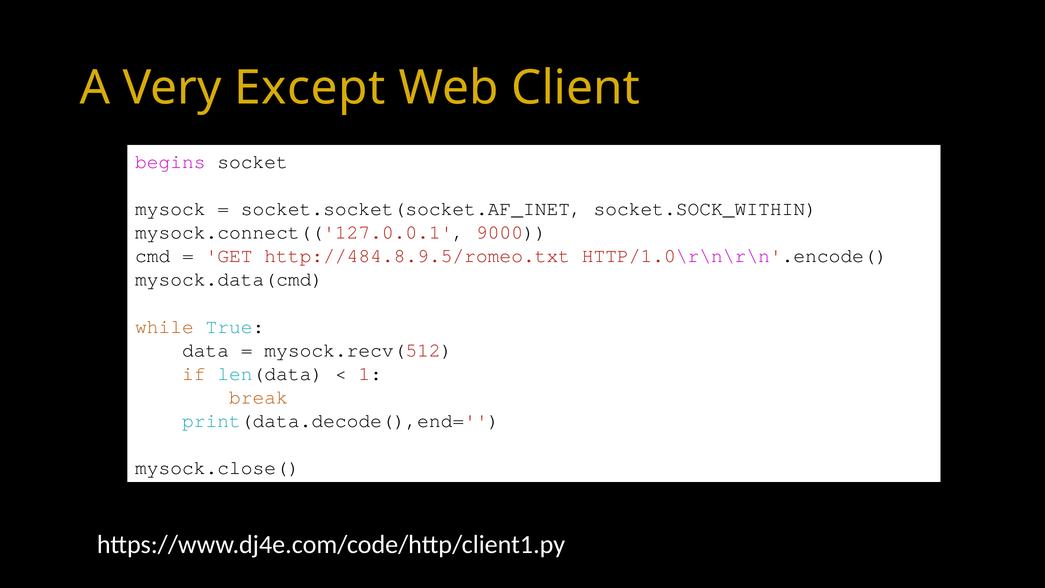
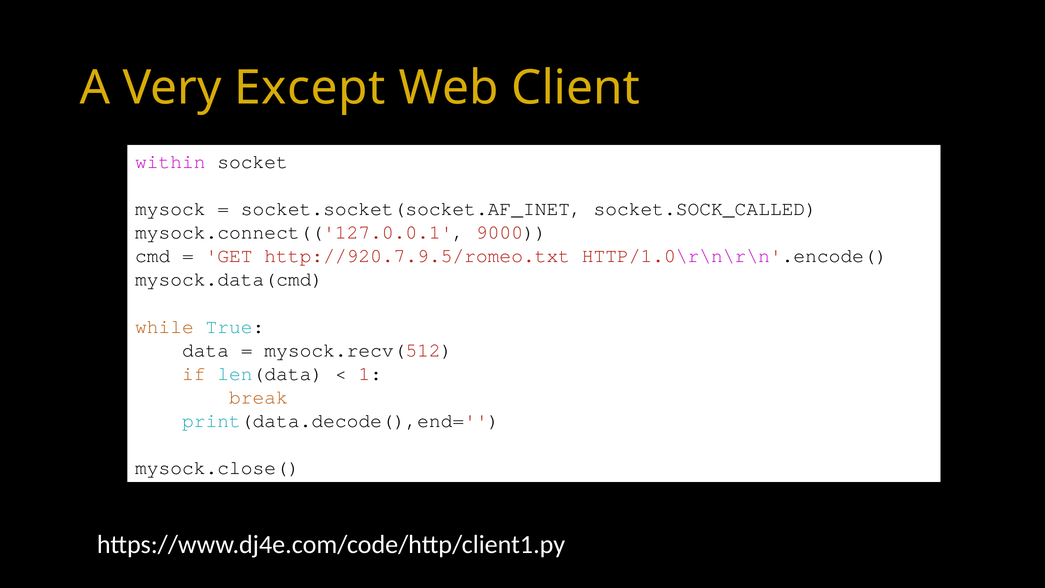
begins: begins -> within (170, 162)
socket.SOCK_WITHIN: socket.SOCK_WITHIN -> socket.SOCK_CALLED (705, 209)
http://484.8.9.5/romeo.txt: http://484.8.9.5/romeo.txt -> http://920.7.9.5/romeo.txt (417, 256)
